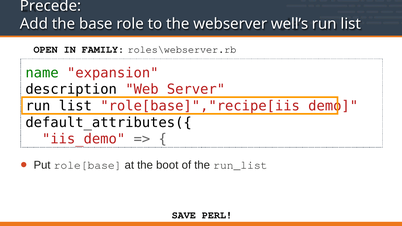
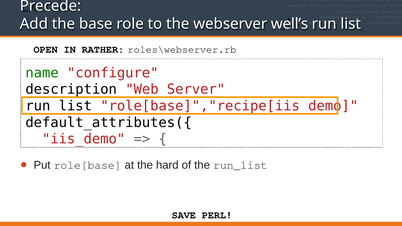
FAMILY: FAMILY -> RATHER (103, 50)
expansion: expansion -> configure (113, 73)
boot: boot -> hard (167, 165)
